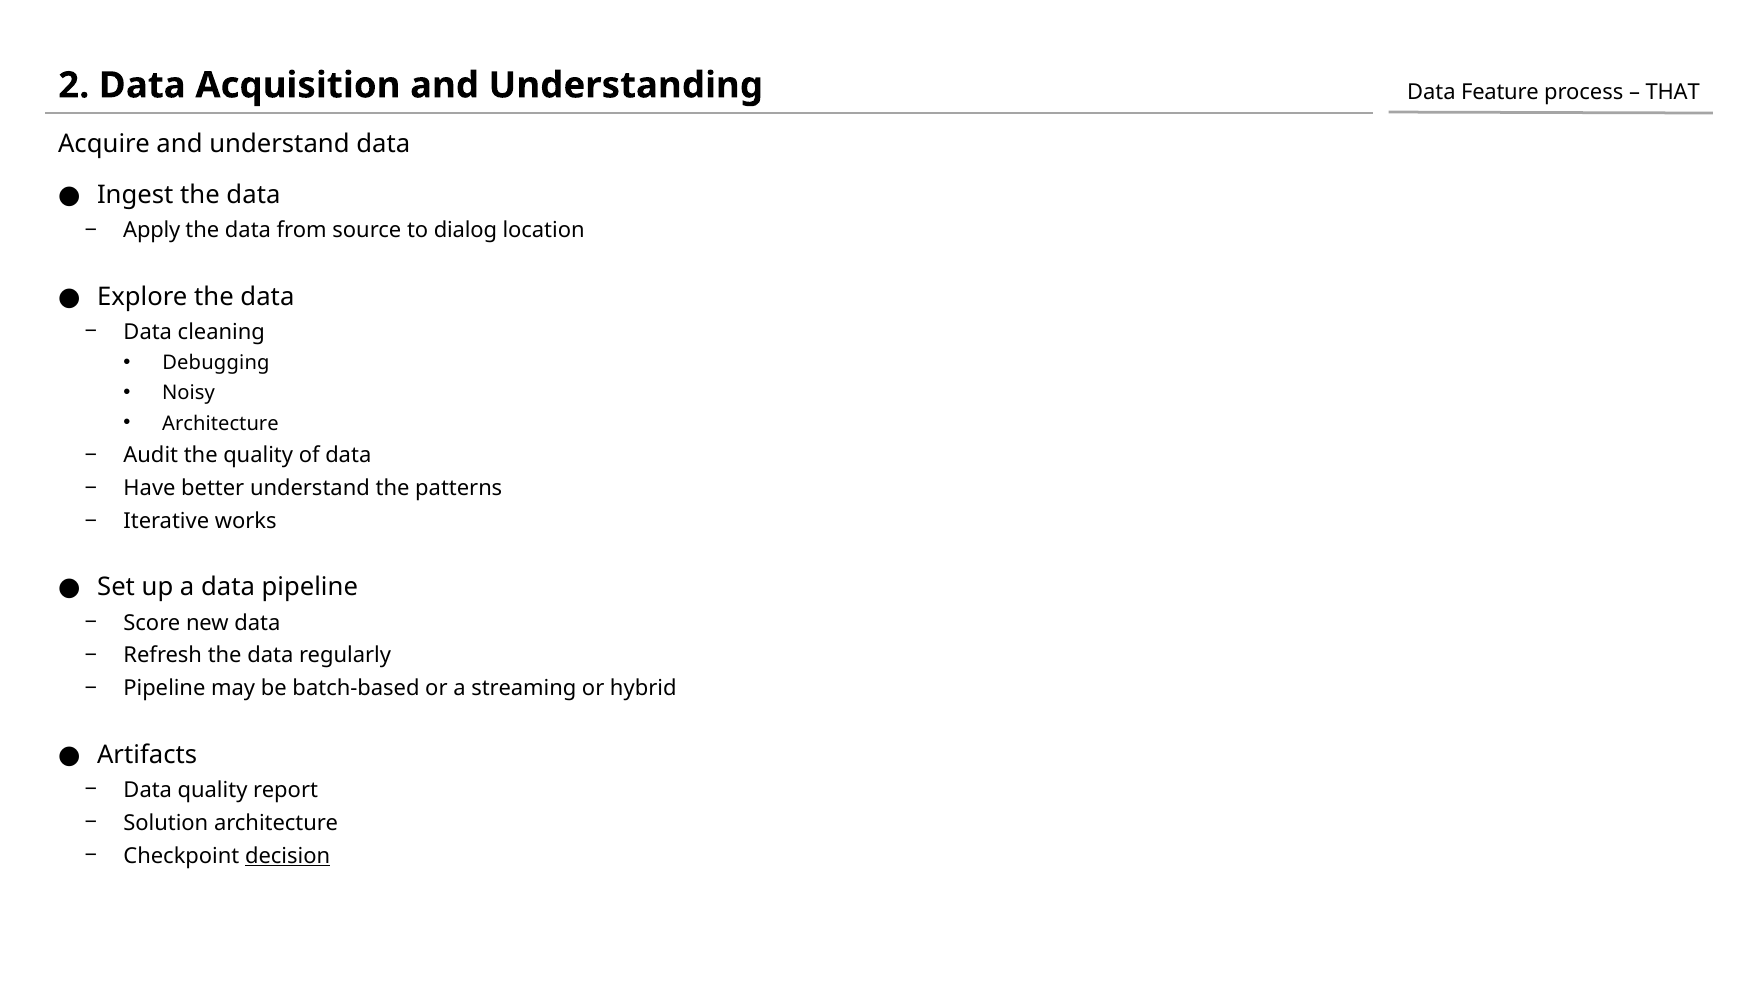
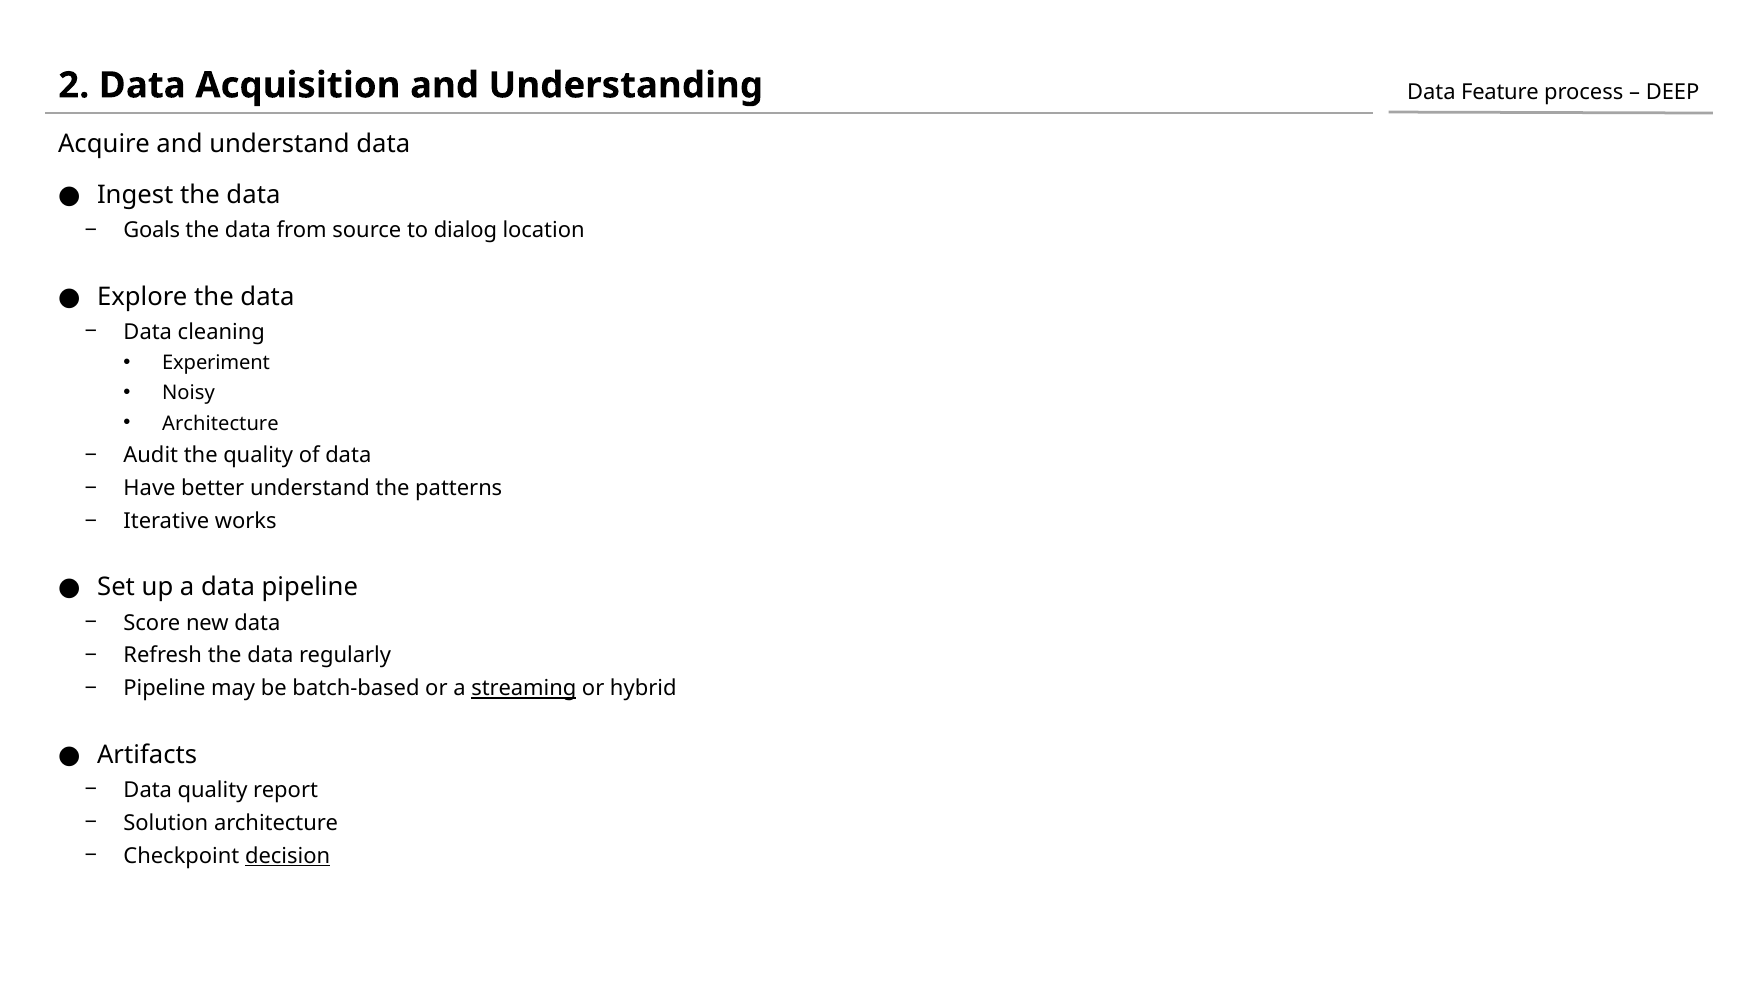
THAT: THAT -> DEEP (1673, 92)
Apply: Apply -> Goals (152, 230)
Debugging: Debugging -> Experiment (216, 363)
streaming underline: none -> present (524, 689)
